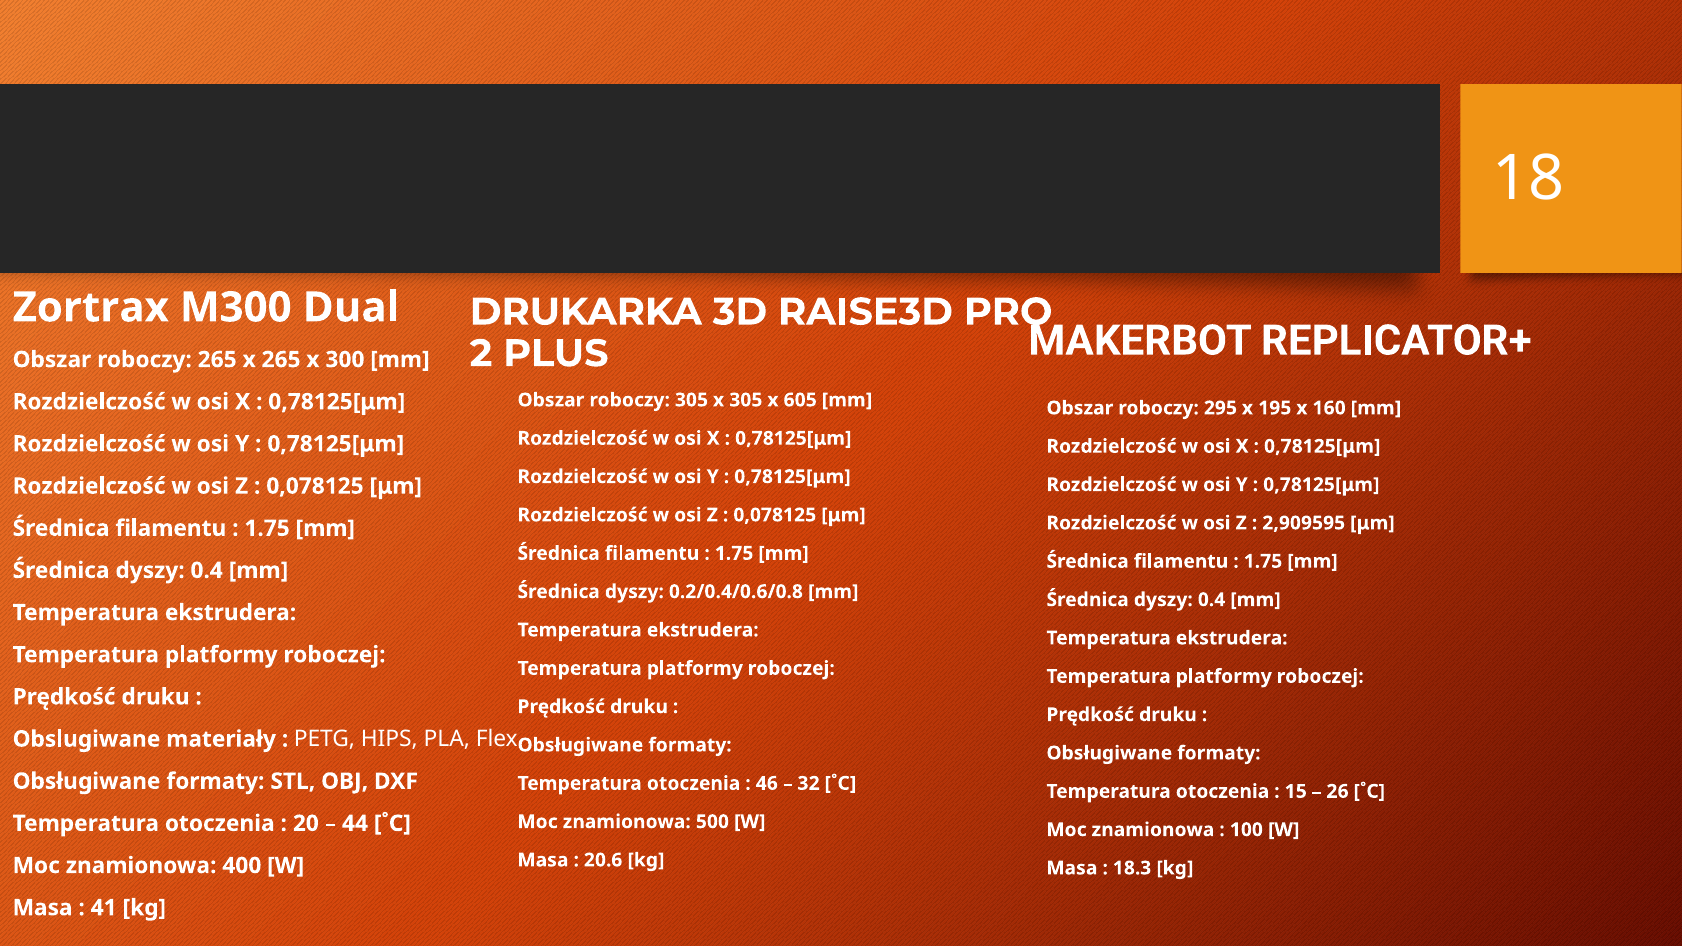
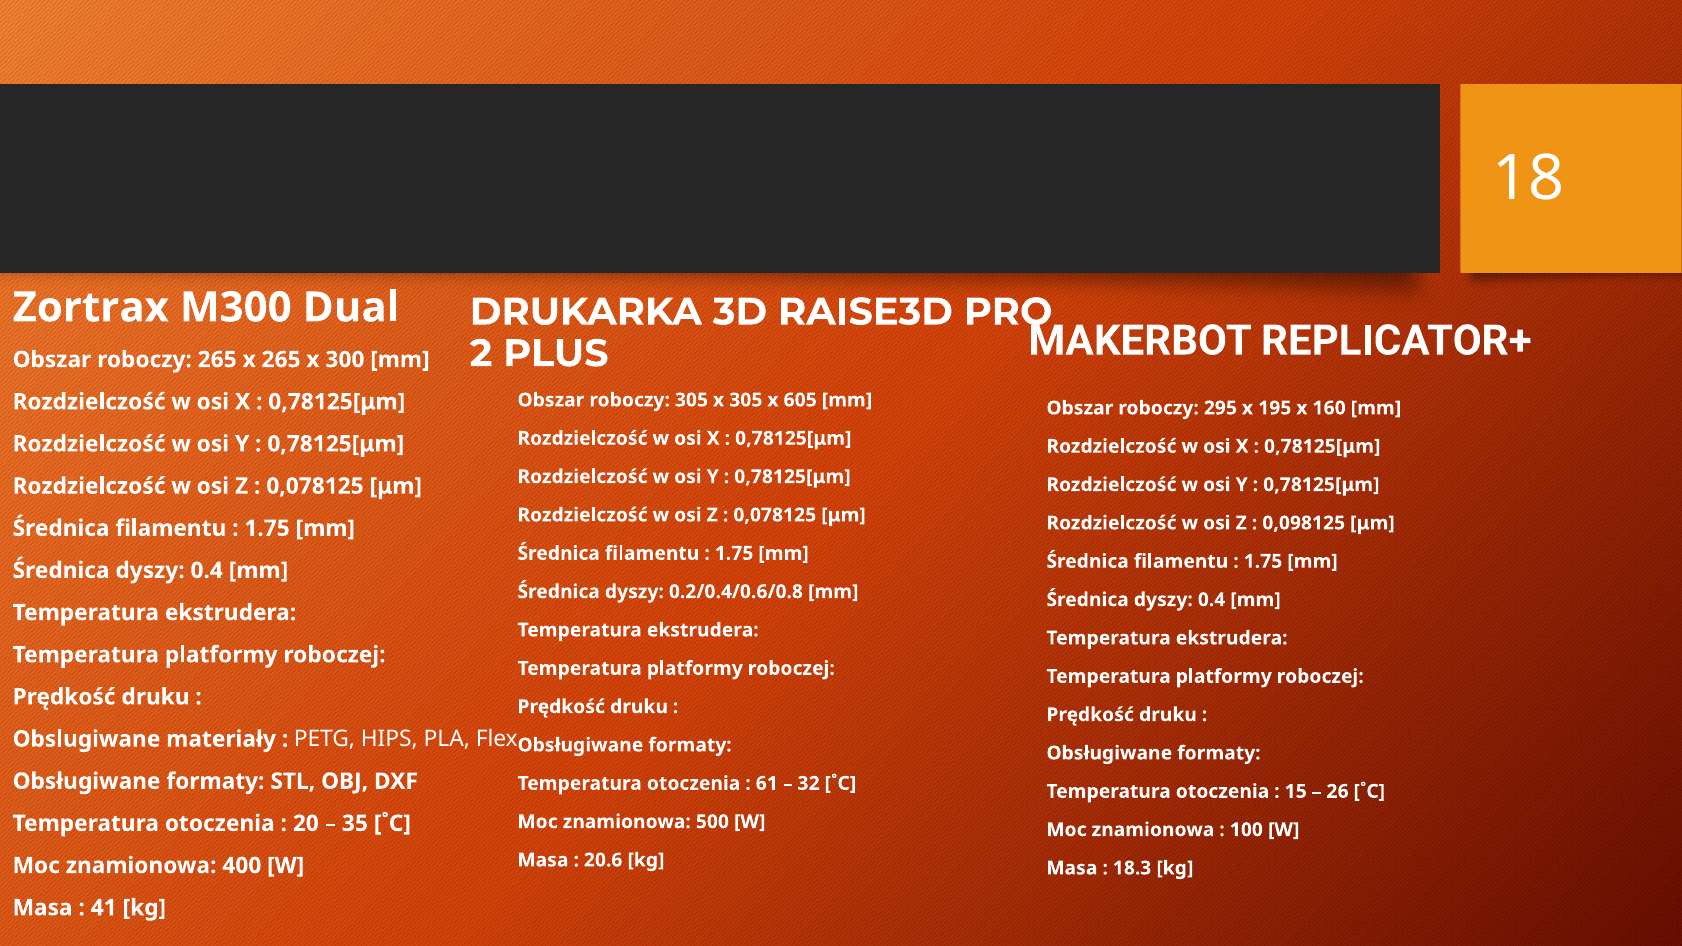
2,909595: 2,909595 -> 0,098125 (1304, 523)
46: 46 -> 61 (767, 784)
44: 44 -> 35 (355, 824)
